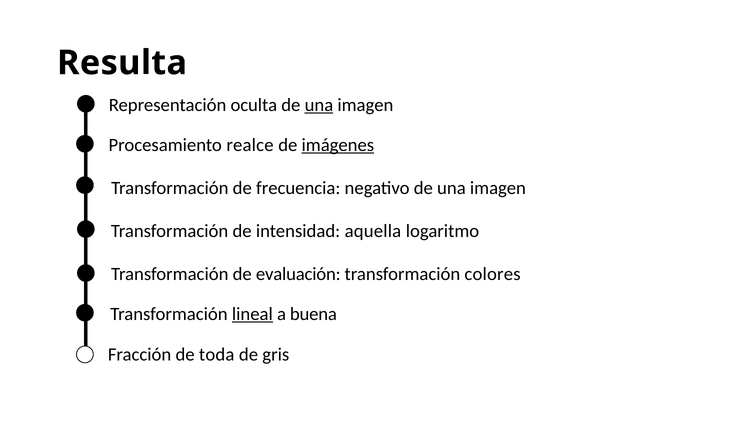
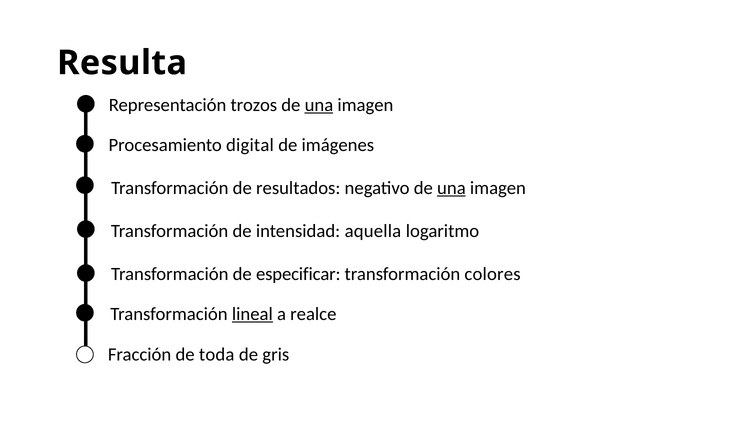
oculta: oculta -> trozos (254, 105)
realce: realce -> digital (250, 145)
imágenes underline: present -> none (338, 145)
frecuencia: frecuencia -> resultados (298, 188)
una underline: none -> present (451, 188)
evaluación: evaluación -> especificar (298, 274)
buena: buena -> realce (313, 314)
